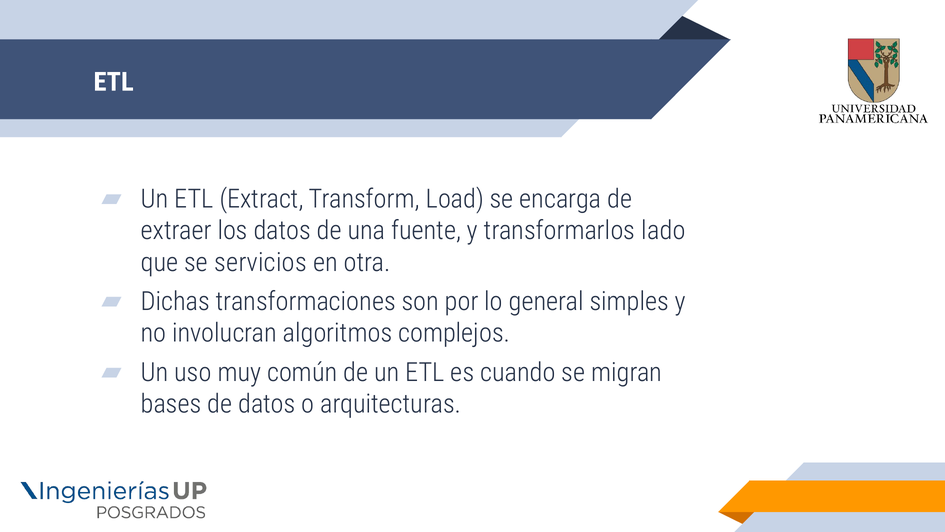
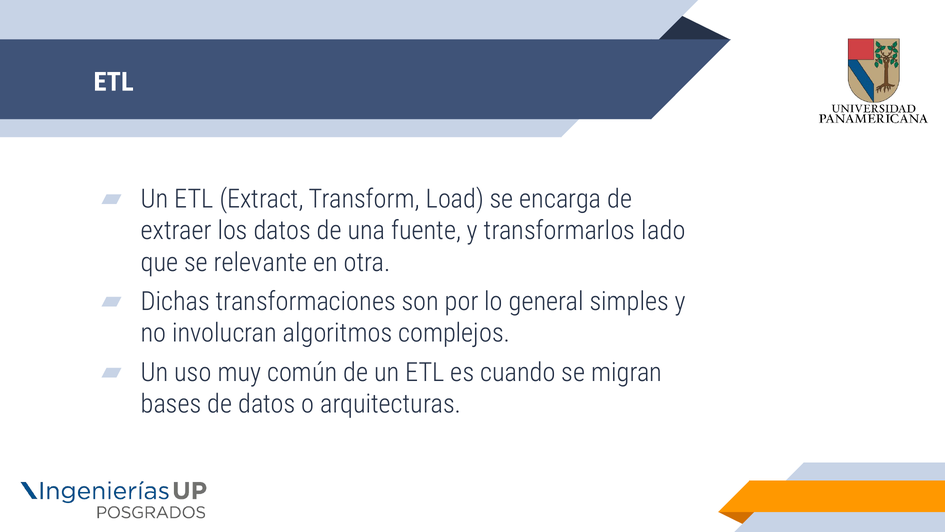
servicios: servicios -> relevante (261, 262)
